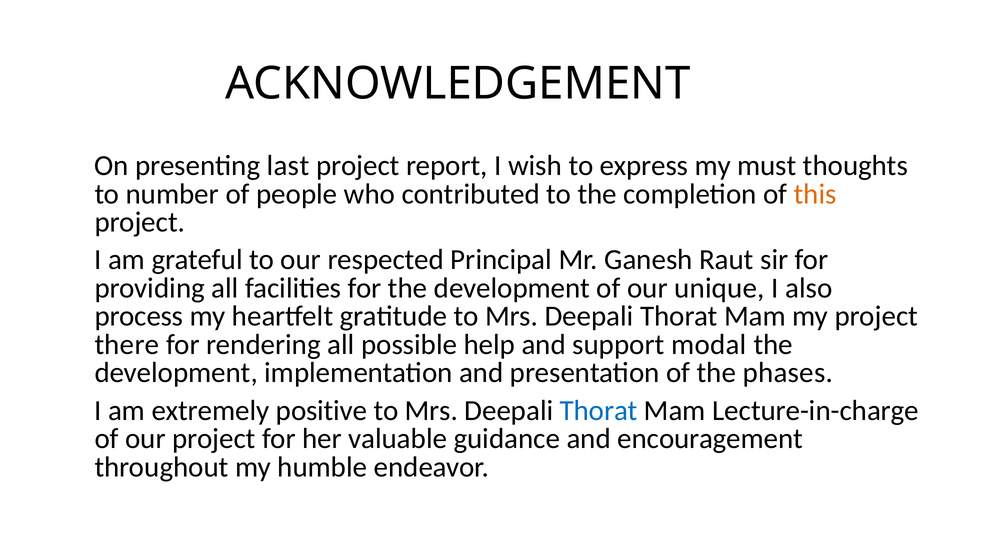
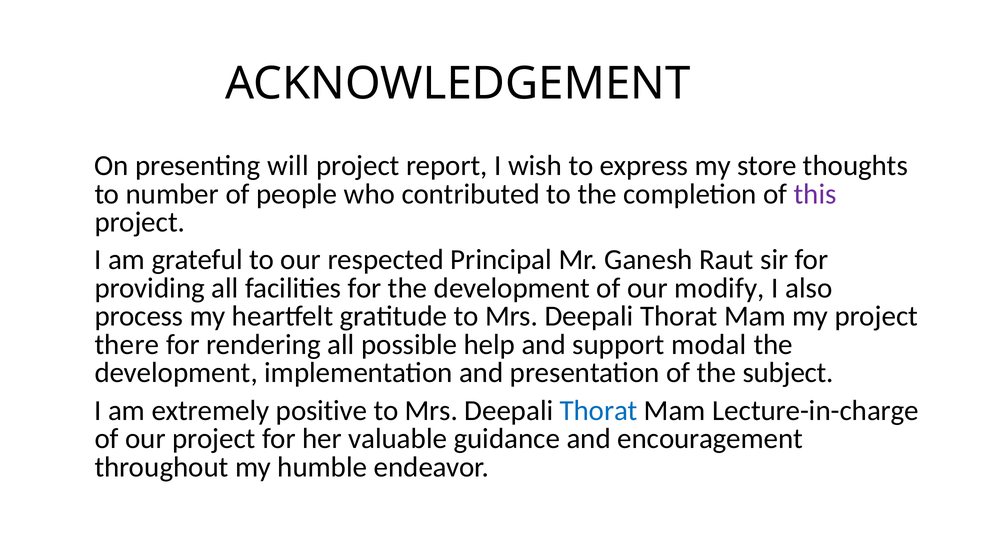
last: last -> will (288, 166)
must: must -> store (767, 166)
this colour: orange -> purple (815, 194)
unique: unique -> modify (719, 288)
phases: phases -> subject (788, 373)
